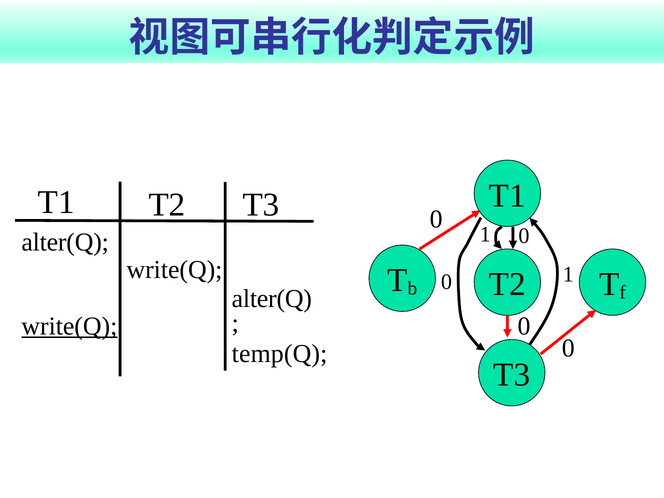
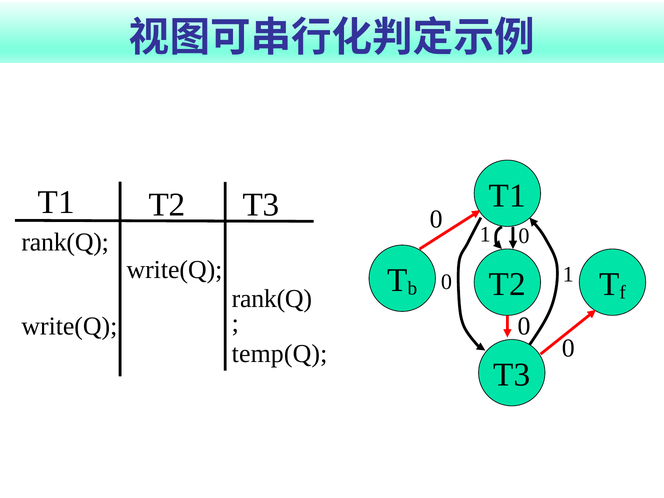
alter(Q: alter(Q -> rank(Q (65, 242)
alter(Q: alter(Q -> rank(Q (272, 298)
write(Q underline: present -> none (69, 326)
